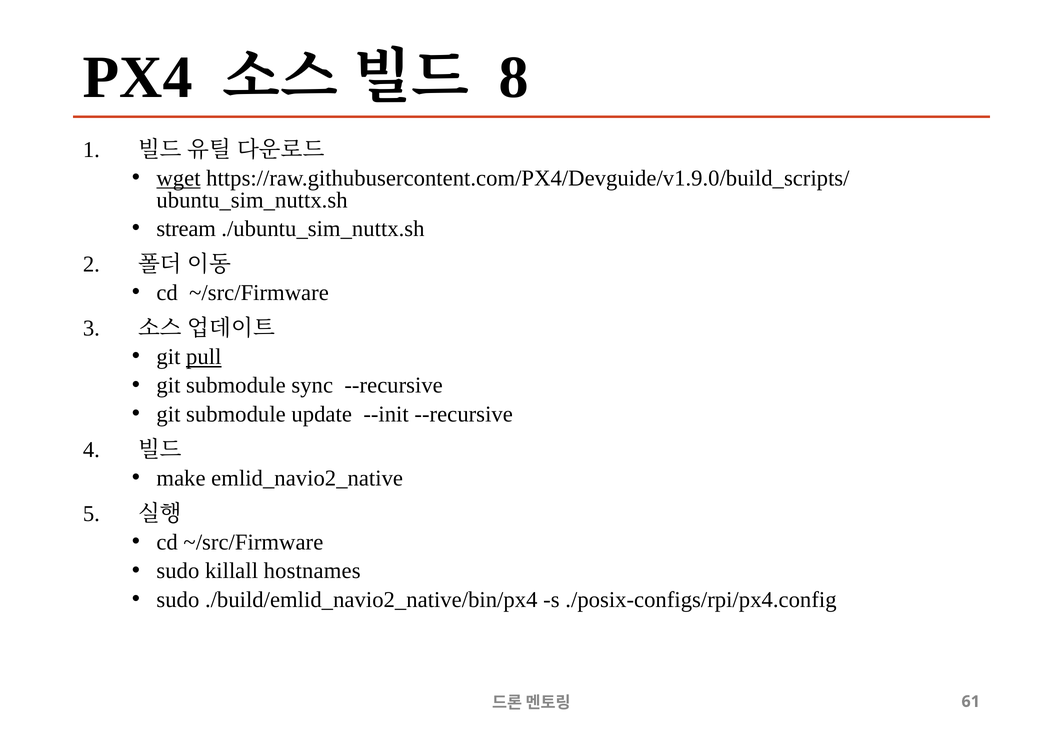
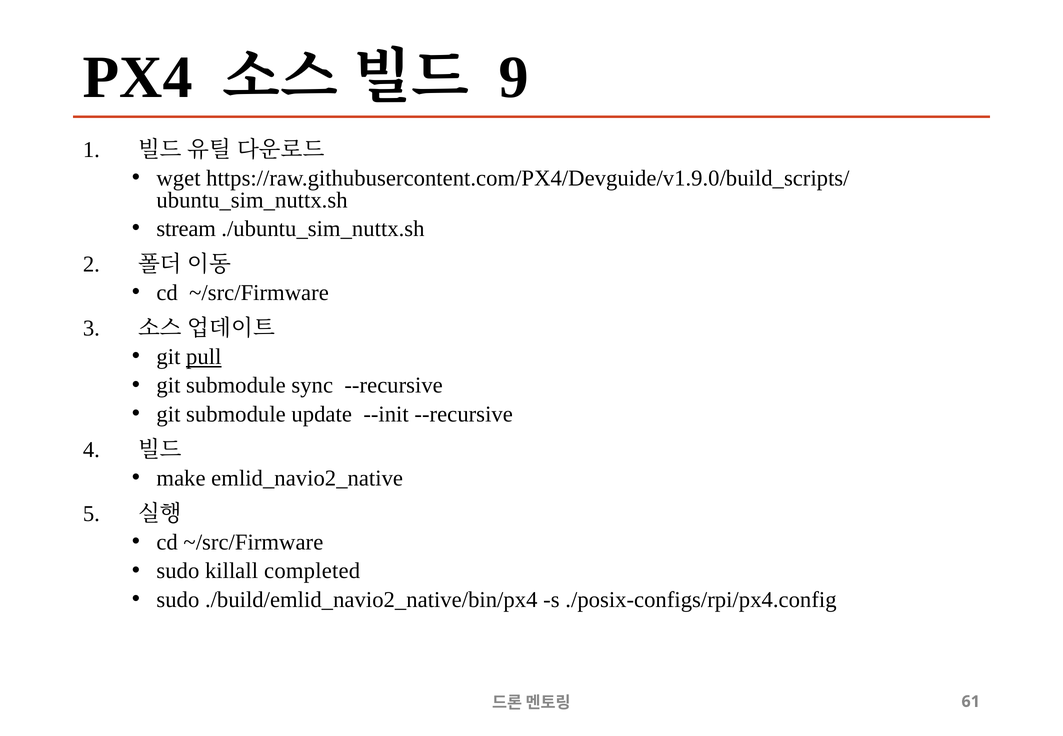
8: 8 -> 9 (514, 78)
wget underline: present -> none (179, 178)
hostnames: hostnames -> completed (312, 571)
